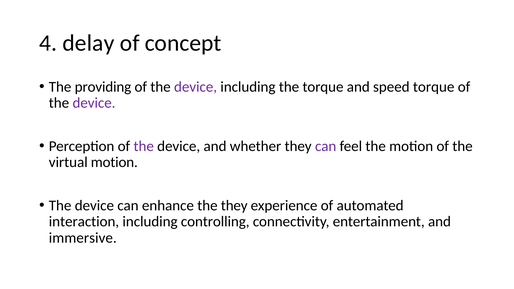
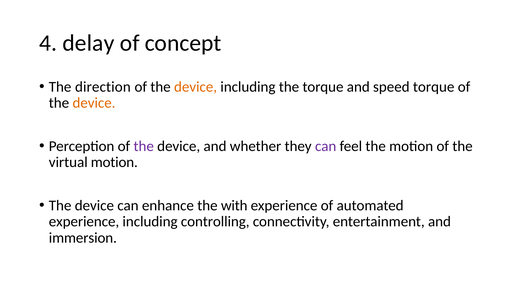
providing: providing -> direction (103, 87)
device colour: purple -> orange (196, 87)
device colour: purple -> orange (94, 103)
the they: they -> with (234, 205)
interaction: interaction -> experience (84, 222)
immersive: immersive -> immersion (83, 238)
